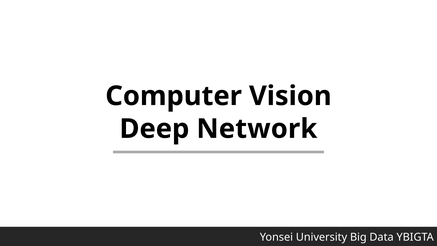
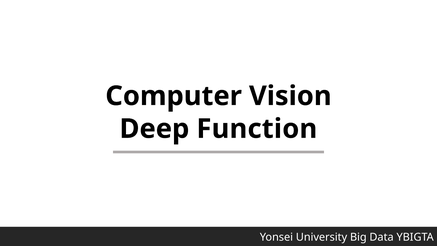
Network: Network -> Function (257, 129)
